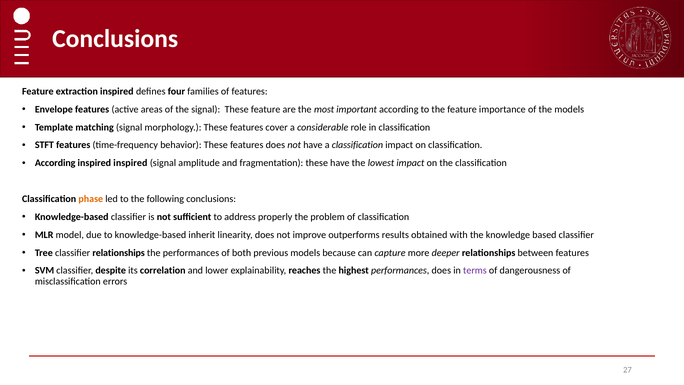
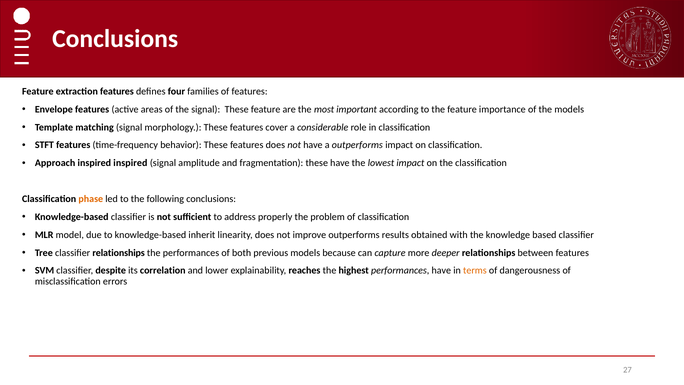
extraction inspired: inspired -> features (117, 91)
a classification: classification -> outperforms (357, 145)
According: According -> Approach (55, 163)
performances does: does -> have (441, 270)
terms colour: purple -> orange (475, 270)
